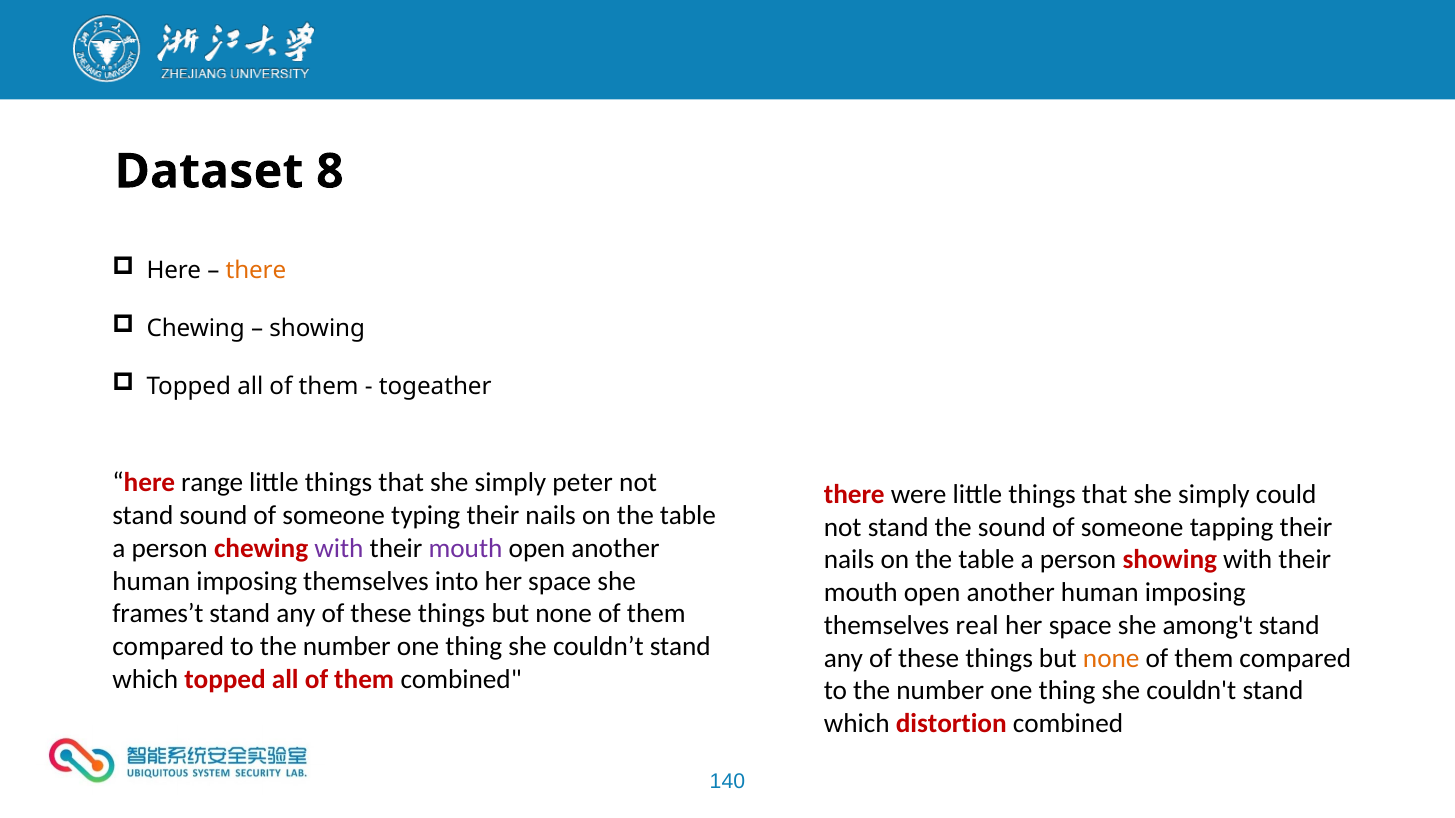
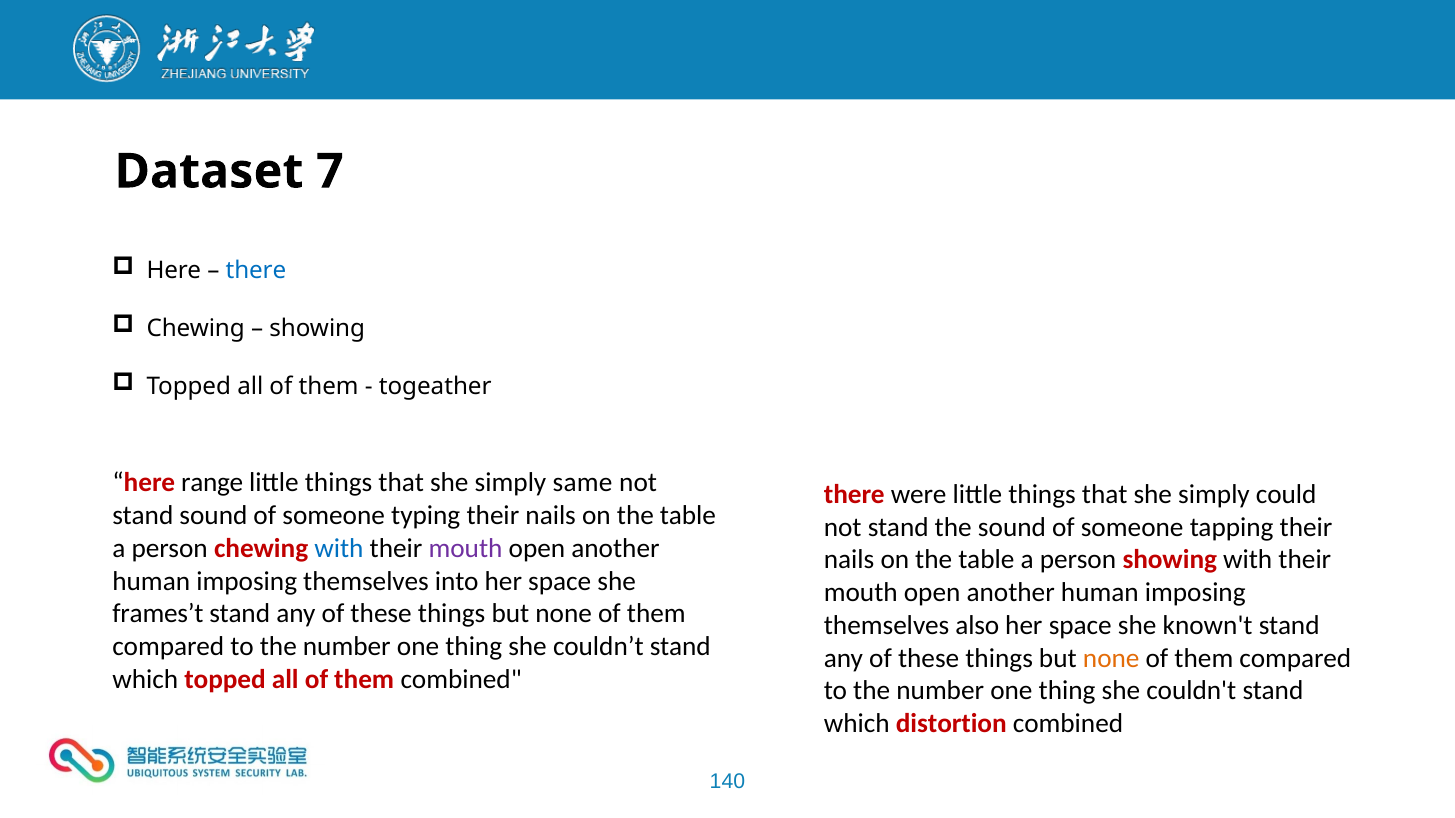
8: 8 -> 7 (330, 172)
there colour: orange -> blue (256, 271)
peter: peter -> same (583, 483)
with colour: purple -> blue (339, 549)
real: real -> also (977, 626)
among't: among't -> known't (1208, 626)
